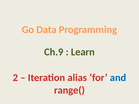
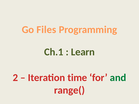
Data: Data -> Files (46, 30)
Ch.9: Ch.9 -> Ch.1 (54, 52)
alias: alias -> time (77, 78)
and colour: blue -> green (118, 78)
